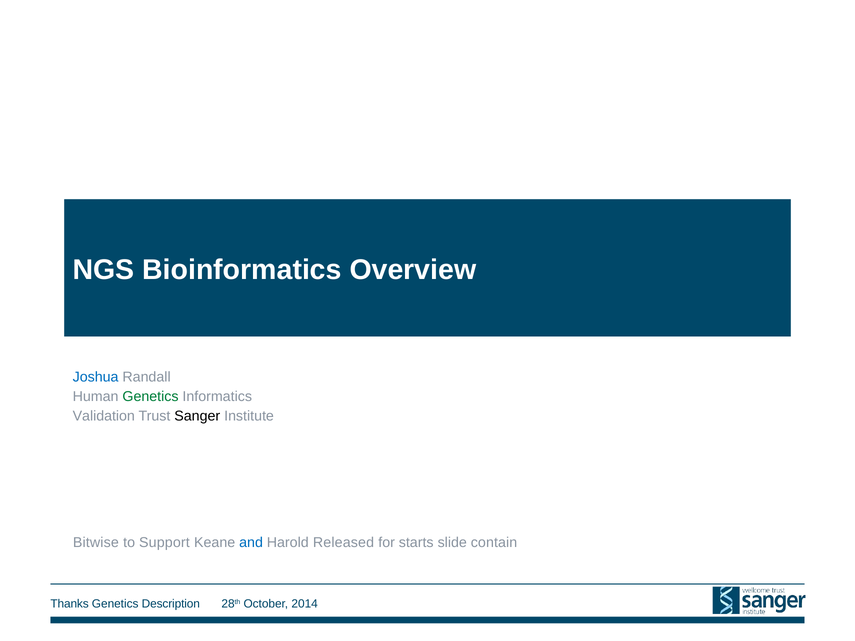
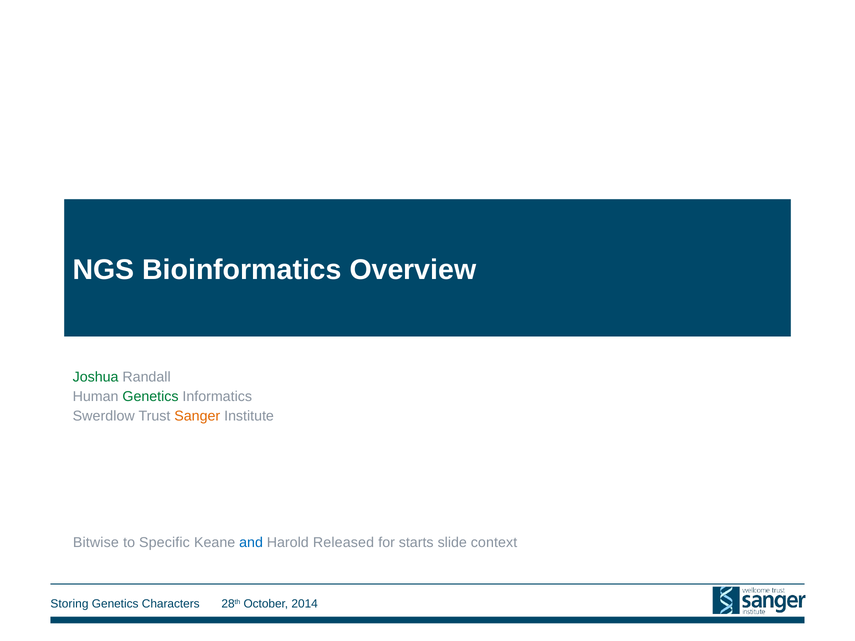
Joshua colour: blue -> green (96, 377)
Validation: Validation -> Swerdlow (104, 416)
Sanger colour: black -> orange (197, 416)
Support: Support -> Specific (164, 543)
contain: contain -> context (494, 543)
Thanks: Thanks -> Storing (69, 604)
Description: Description -> Characters (171, 604)
